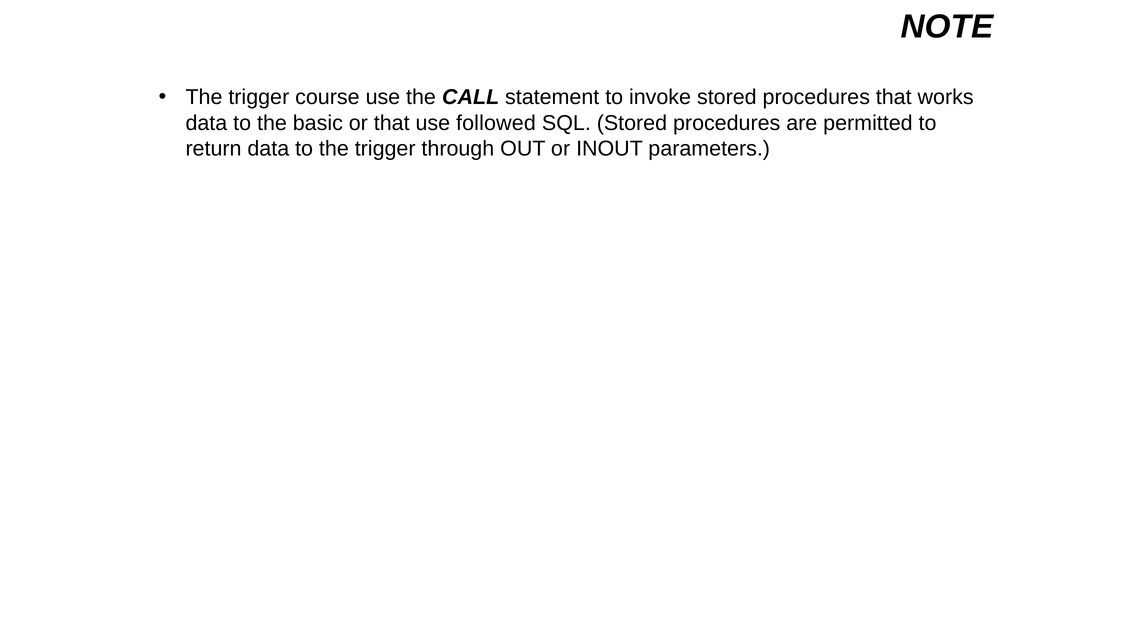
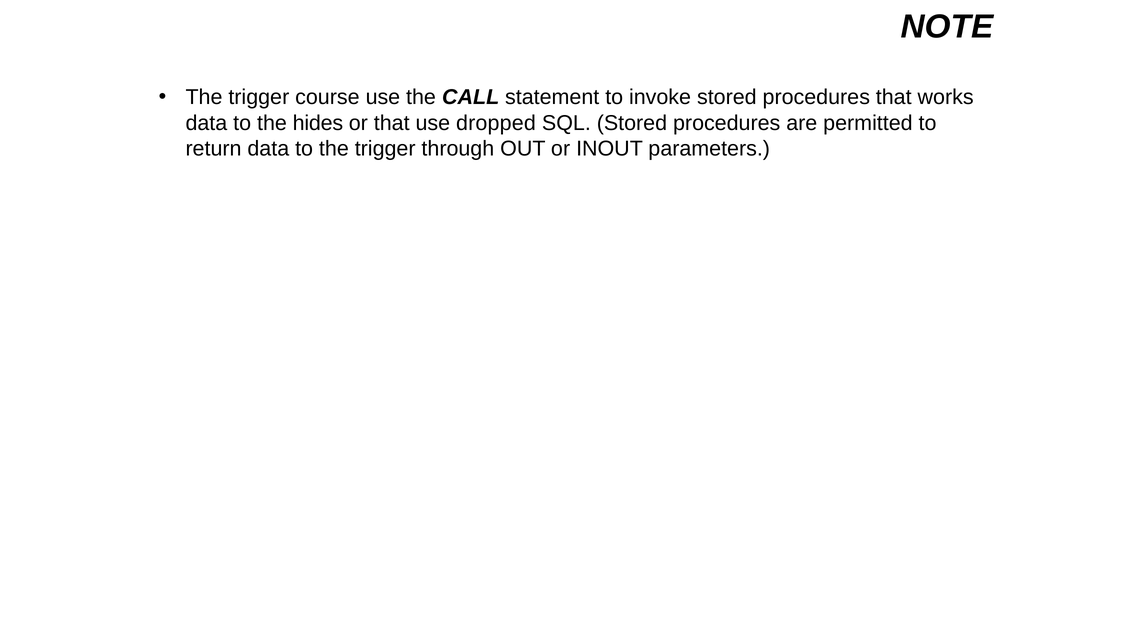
basic: basic -> hides (318, 123)
followed: followed -> dropped (496, 123)
